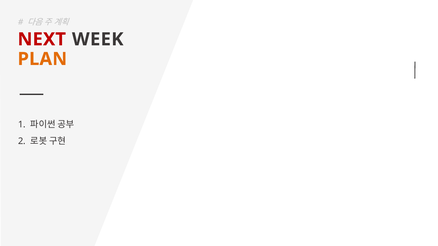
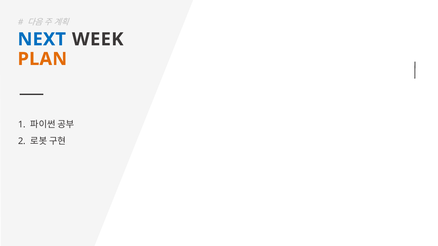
NEXT colour: red -> blue (42, 39)
